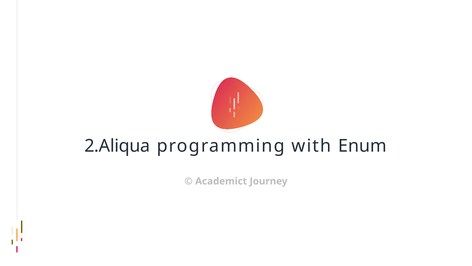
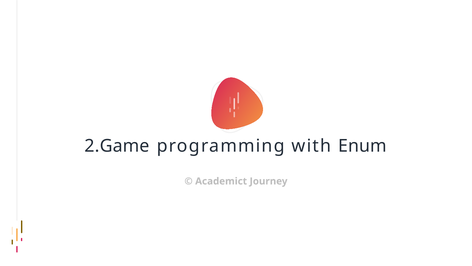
2.Aliqua: 2.Aliqua -> 2.Game (117, 146)
